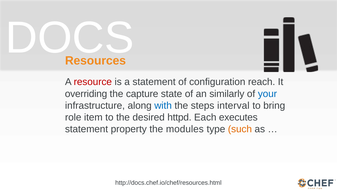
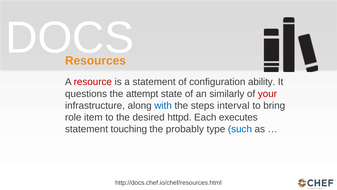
reach: reach -> ability (262, 82)
overriding: overriding -> questions (86, 94)
capture: capture -> attempt (142, 94)
your colour: blue -> red (267, 94)
property: property -> touching (129, 129)
modules: modules -> probably (185, 129)
such colour: orange -> blue (240, 129)
